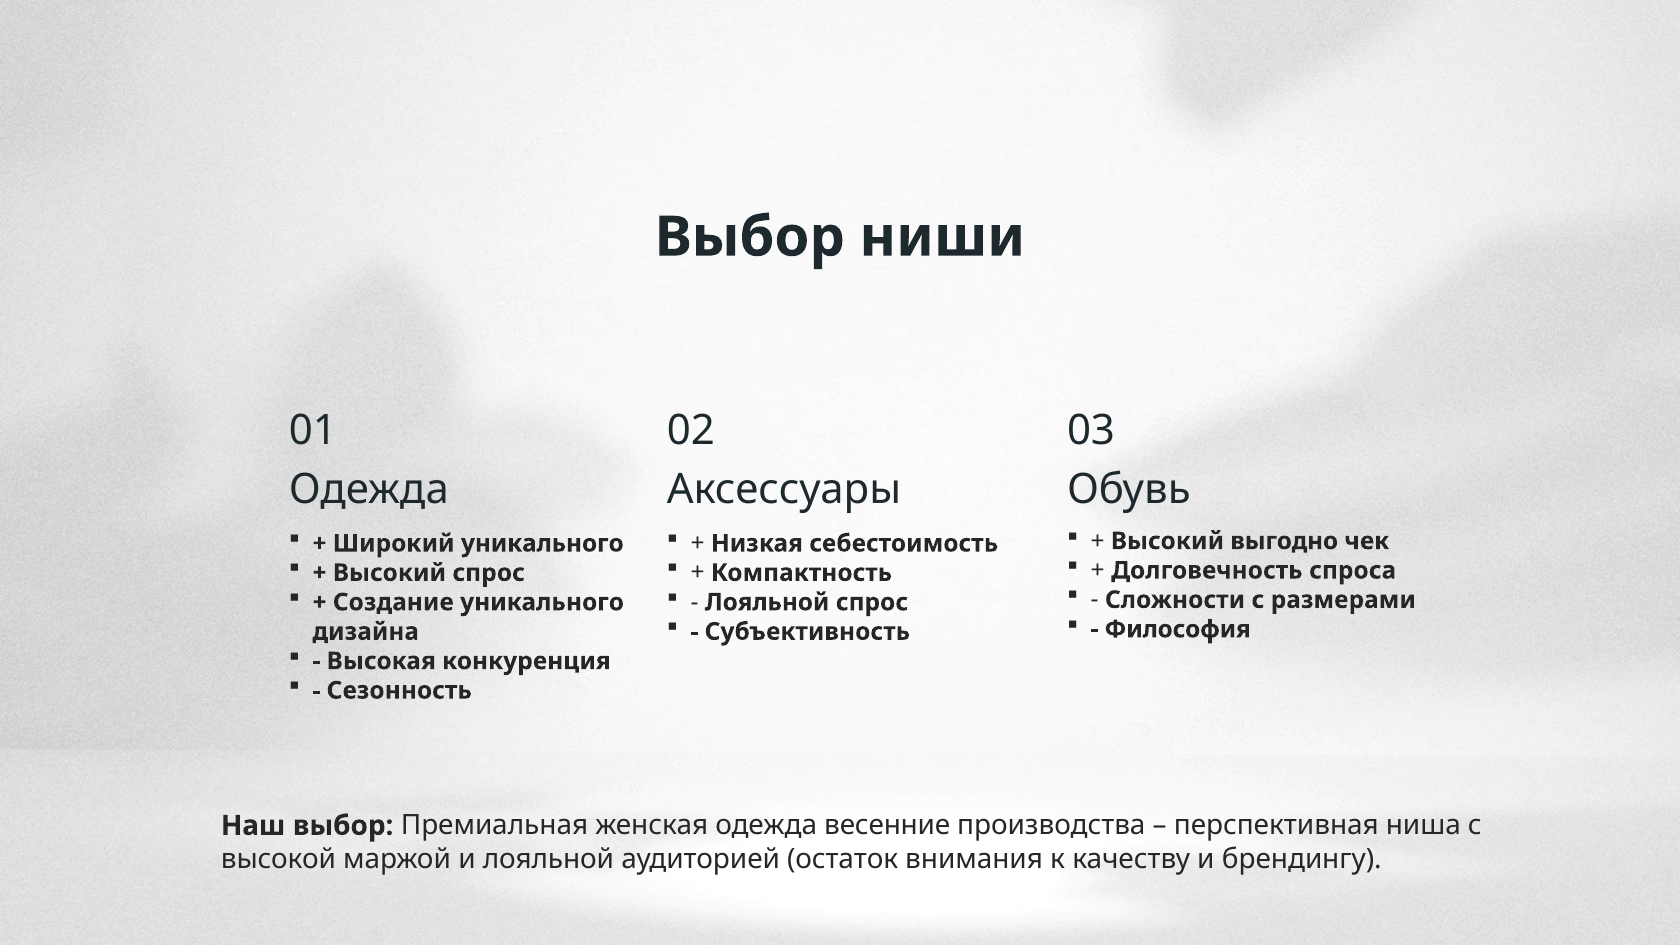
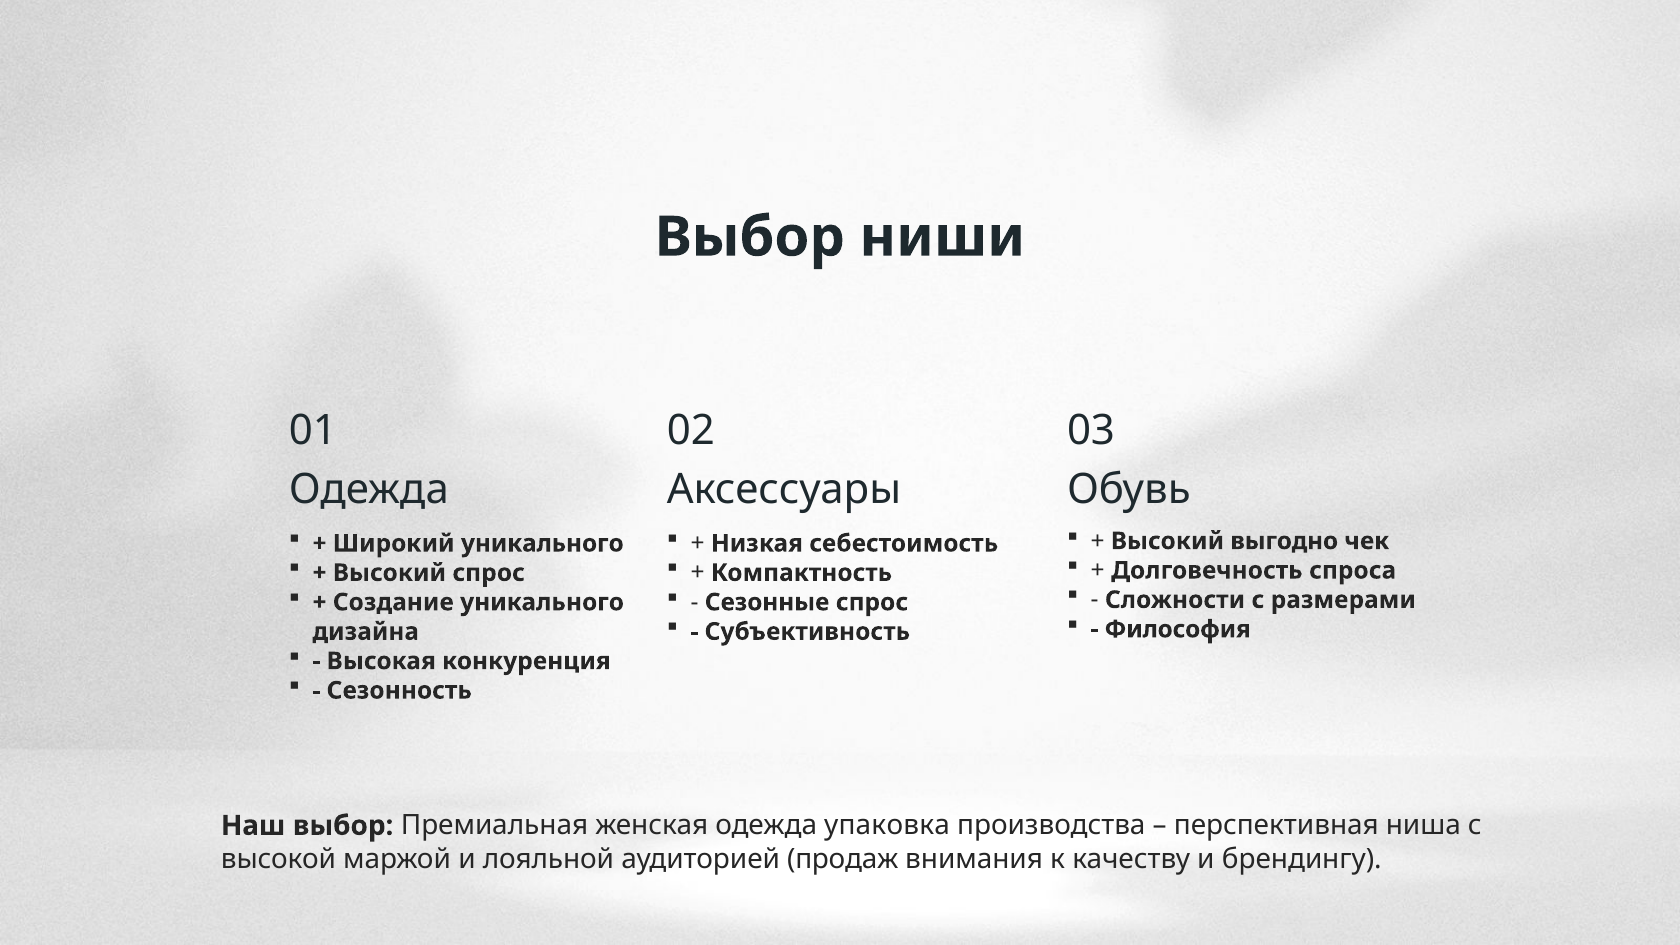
Лояльной: Лояльной -> Сезонные (767, 602)
весенние: весенние -> упаковка (887, 826)
остаток: остаток -> продаж (843, 859)
